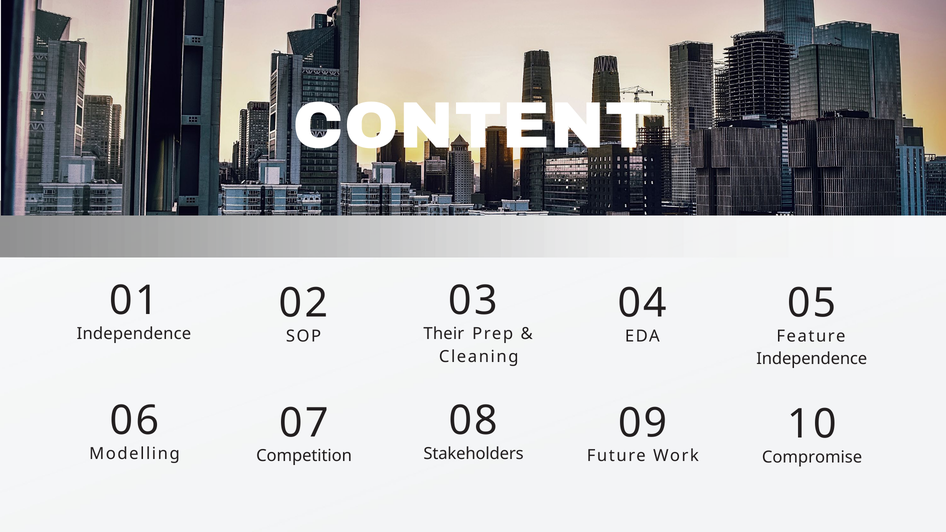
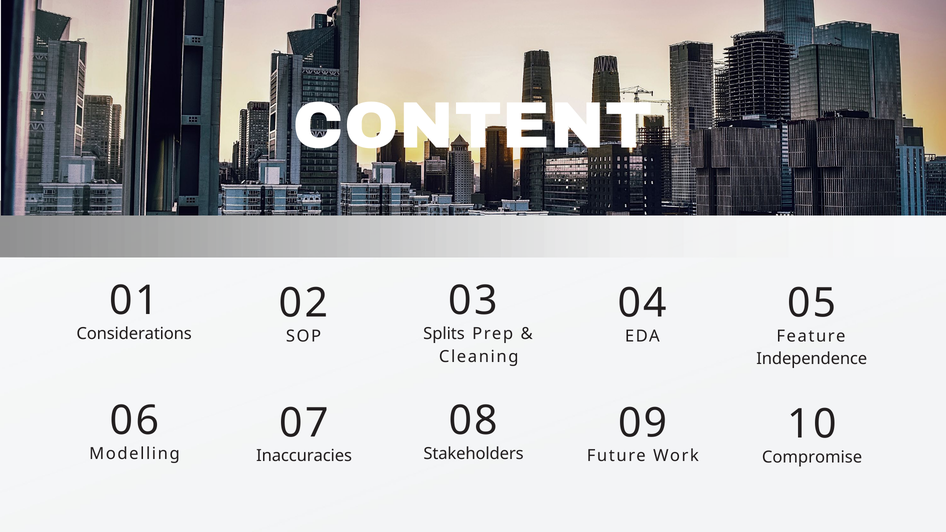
Independence: Independence -> Considerations (134, 334)
Their: Their -> Splits (444, 334)
Competition: Competition -> Inaccuracies (304, 456)
